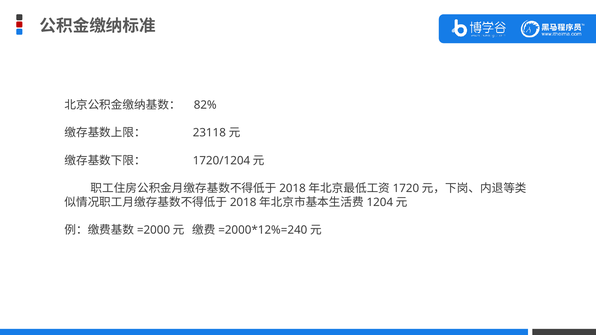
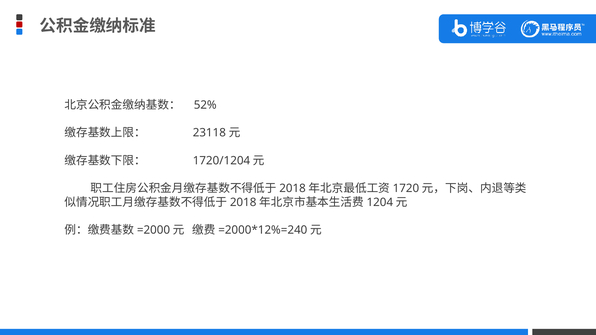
82%: 82% -> 52% (205, 105)
